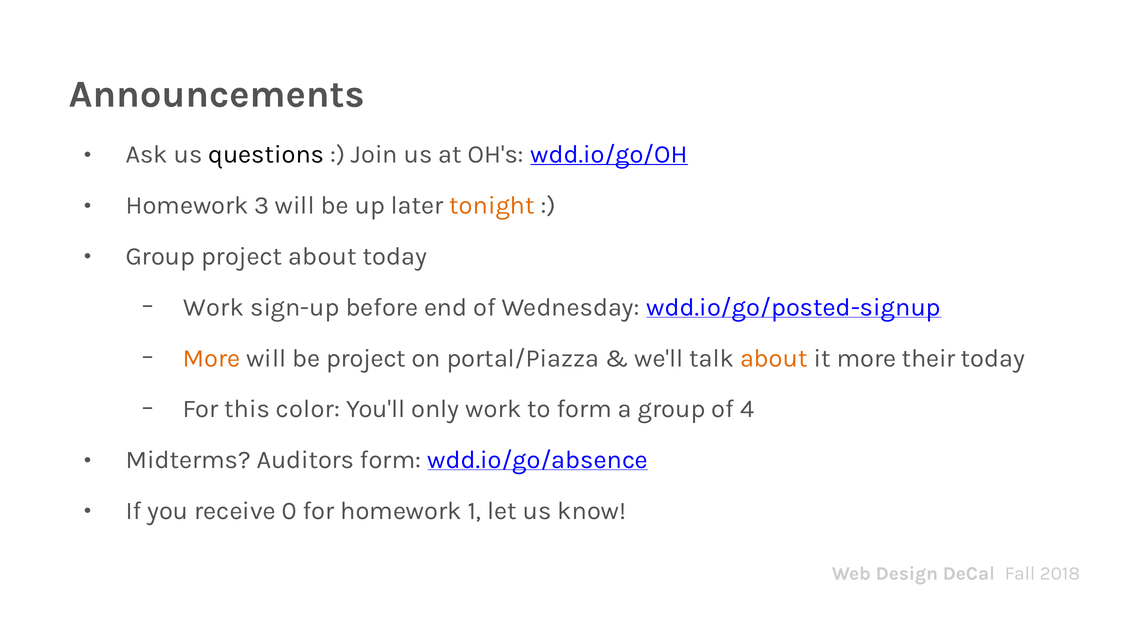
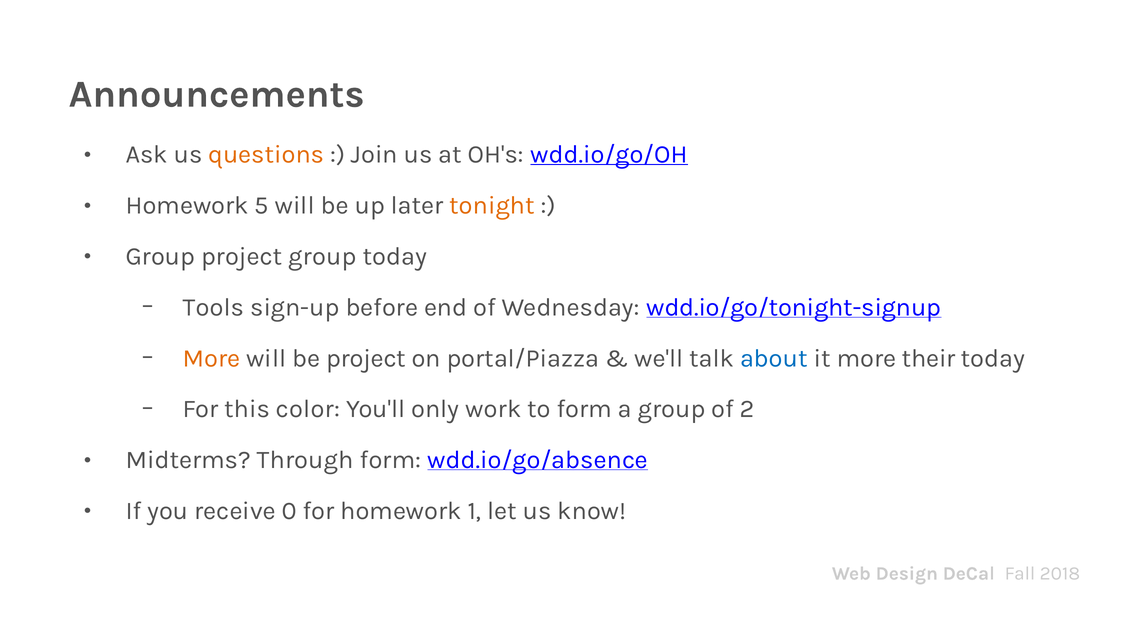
questions colour: black -> orange (266, 155)
3: 3 -> 5 (262, 205)
project about: about -> group (322, 256)
Work: Work -> Tools (214, 307)
wdd.io/go/posted-signup: wdd.io/go/posted-signup -> wdd.io/go/tonight-signup (794, 307)
about colour: orange -> blue (774, 358)
4: 4 -> 2 (747, 409)
Auditors: Auditors -> Through (305, 460)
